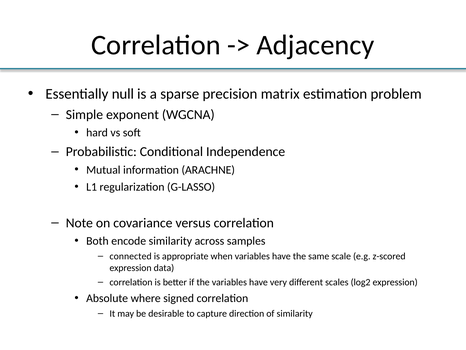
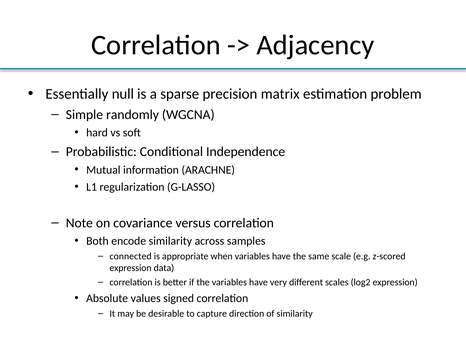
exponent: exponent -> randomly (133, 114)
where: where -> values (146, 298)
